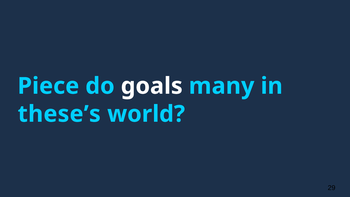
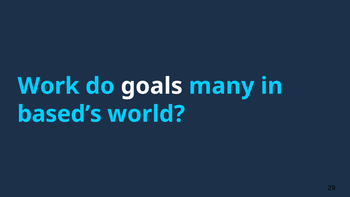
Piece: Piece -> Work (48, 86)
these’s: these’s -> based’s (59, 114)
